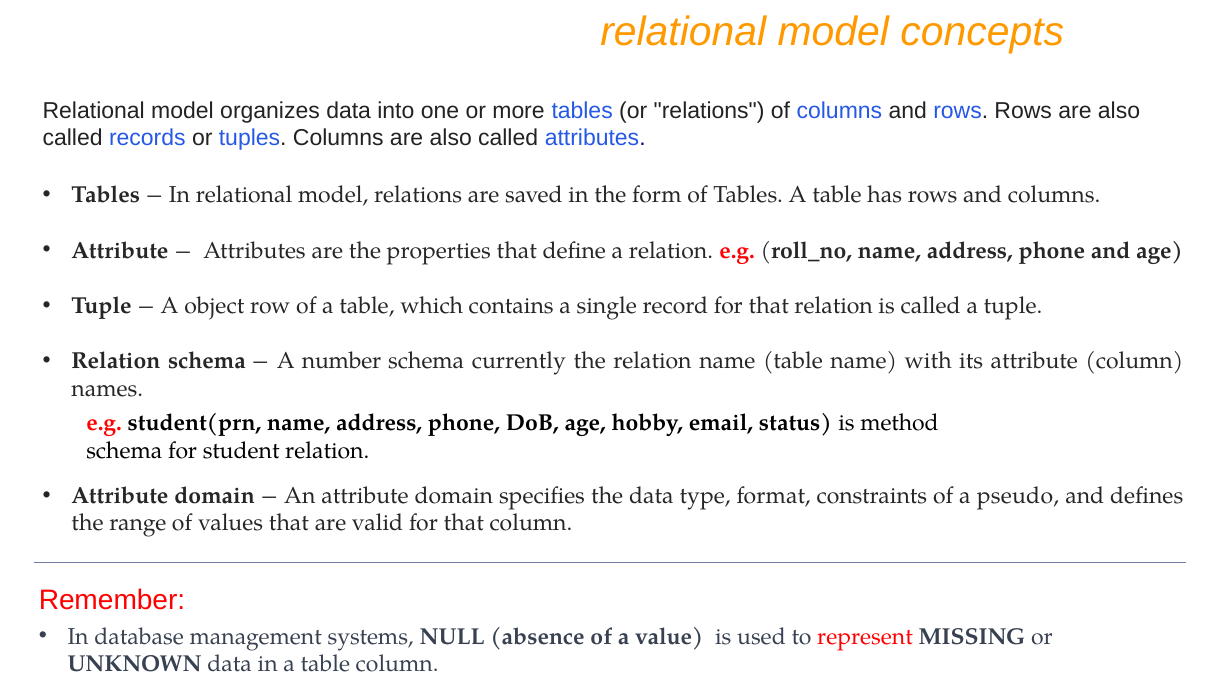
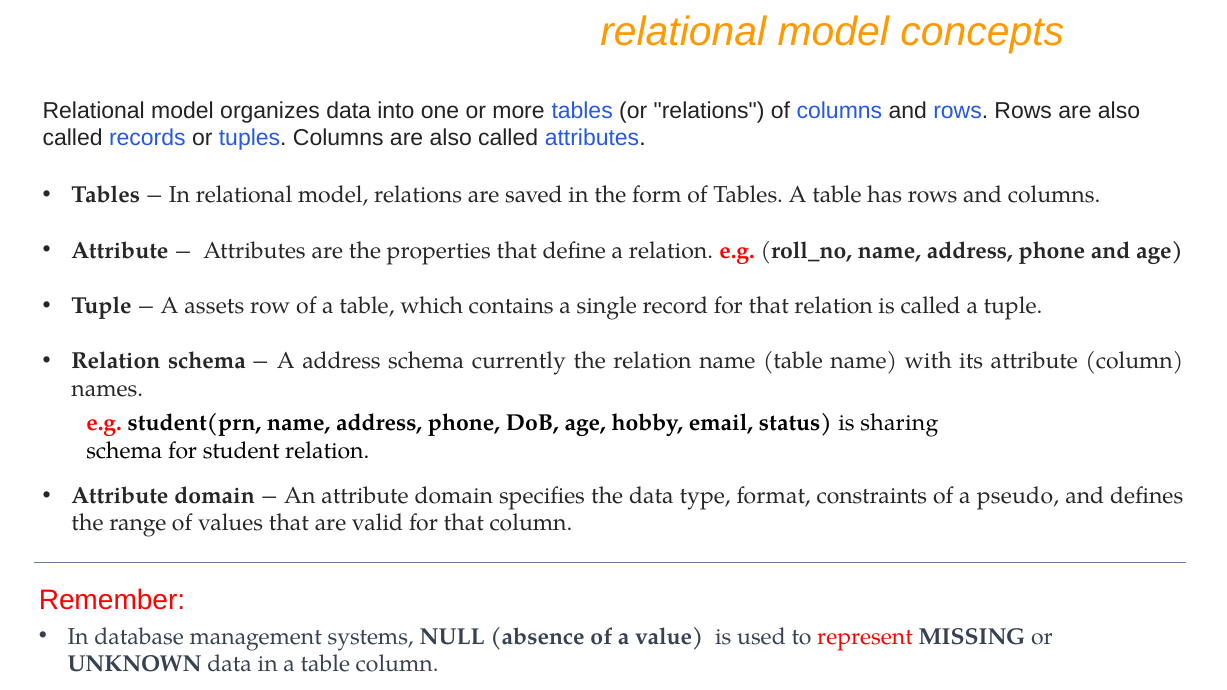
object: object -> assets (214, 306)
A number: number -> address (341, 361)
method: method -> sharing (899, 423)
